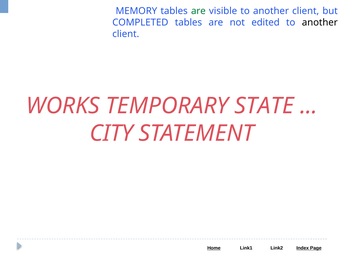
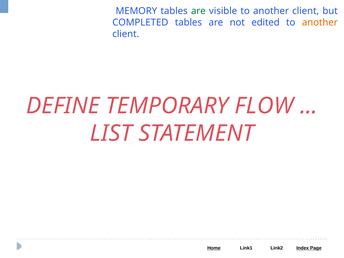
another colour: black -> orange (320, 22)
WORKS: WORKS -> DEFINE (63, 106)
STATE: STATE -> FLOW (264, 106)
CITY: CITY -> LIST (111, 133)
